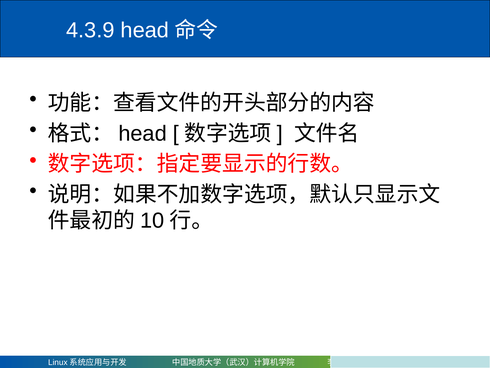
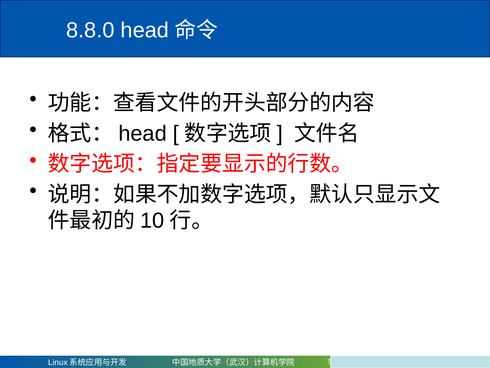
4.3.9: 4.3.9 -> 8.8.0 (90, 30)
